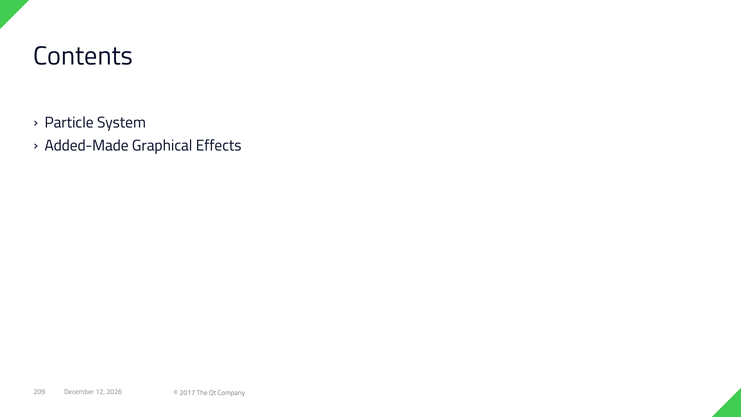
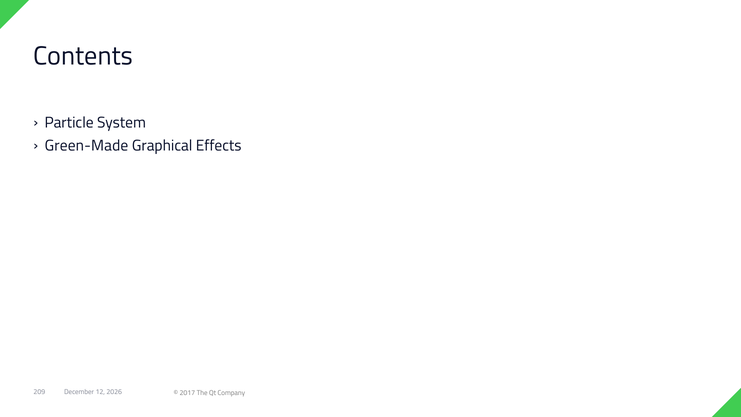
Added-Made: Added-Made -> Green-Made (86, 146)
